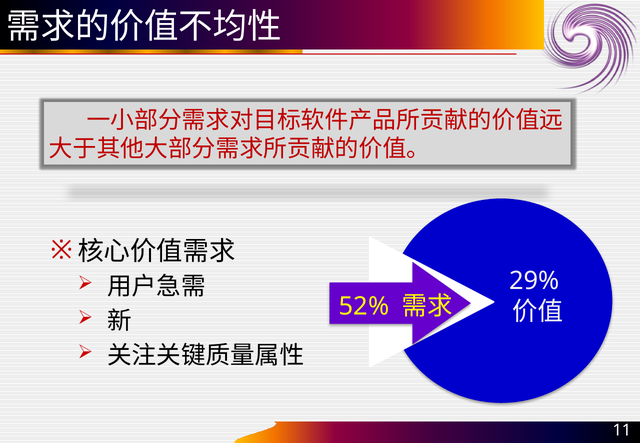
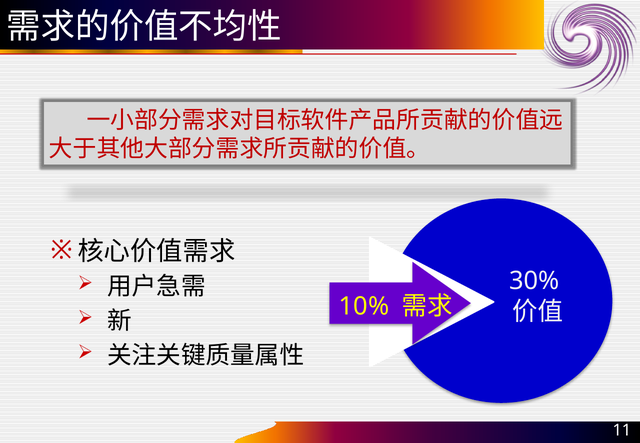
29%: 29% -> 30% (534, 281)
52%: 52% -> 10% (364, 306)
